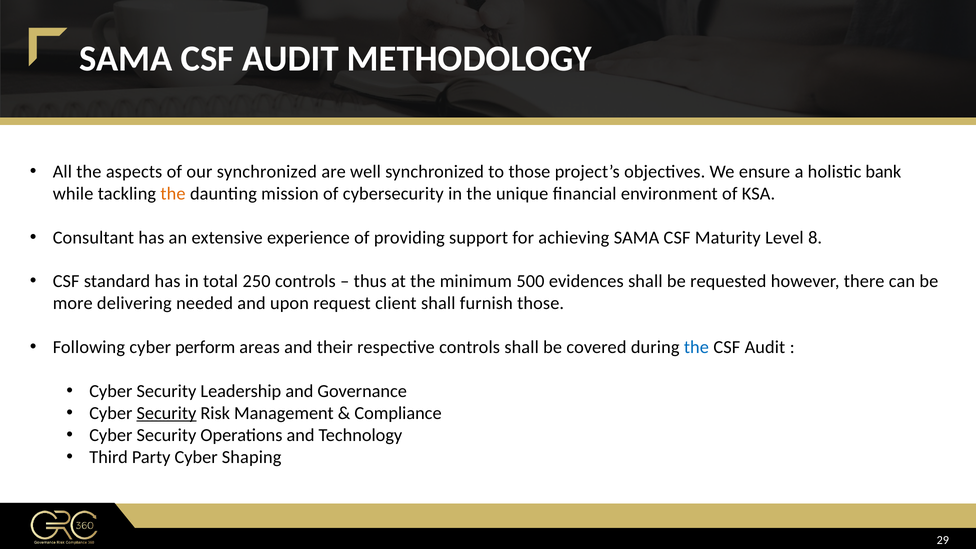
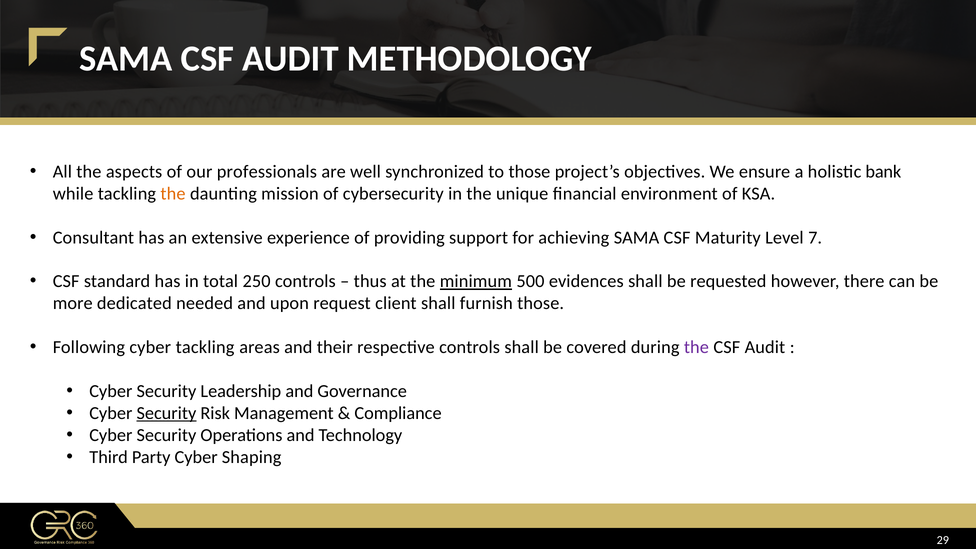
our synchronized: synchronized -> professionals (267, 172)
8: 8 -> 7 (815, 238)
minimum underline: none -> present (476, 281)
delivering: delivering -> dedicated (134, 303)
cyber perform: perform -> tackling (205, 347)
the colour: blue -> purple (696, 347)
